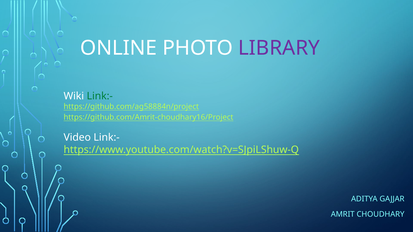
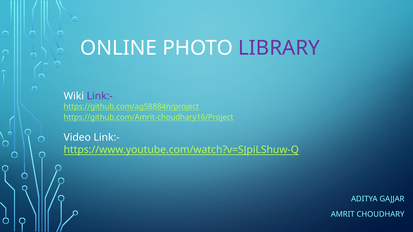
Link:- colour: green -> purple (100, 96)
